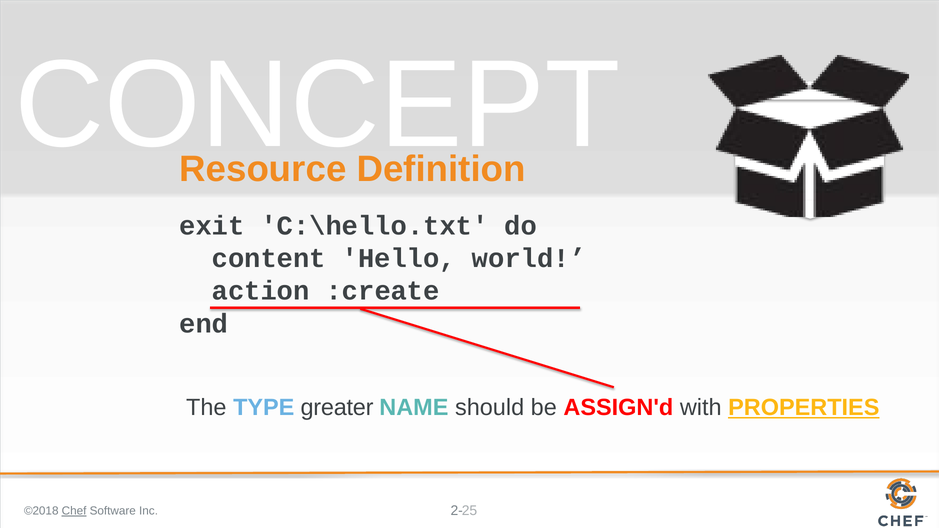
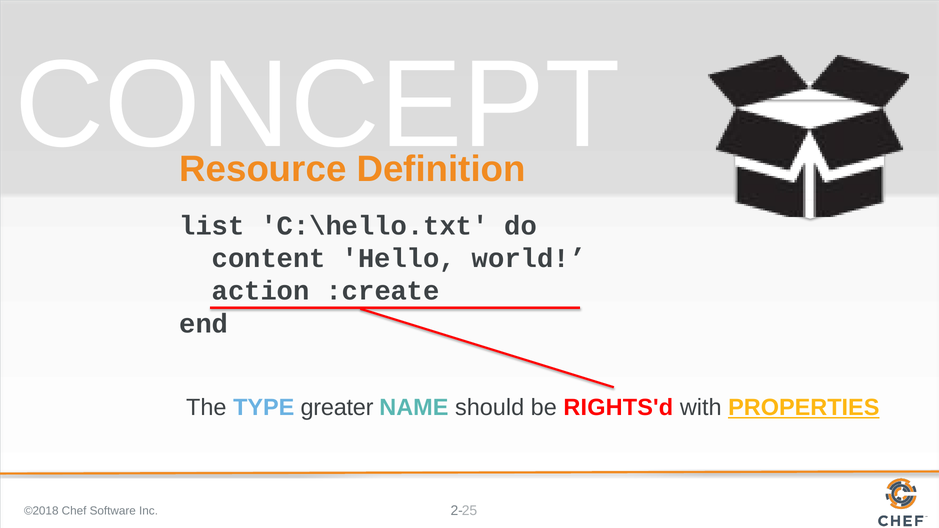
exit: exit -> list (212, 226)
ASSIGN'd: ASSIGN'd -> RIGHTS'd (618, 408)
Chef underline: present -> none (74, 511)
